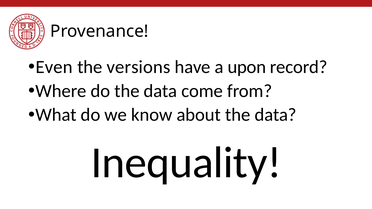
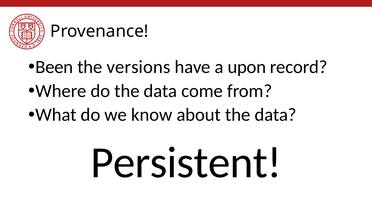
Even: Even -> Been (54, 67)
Inequality: Inequality -> Persistent (186, 163)
